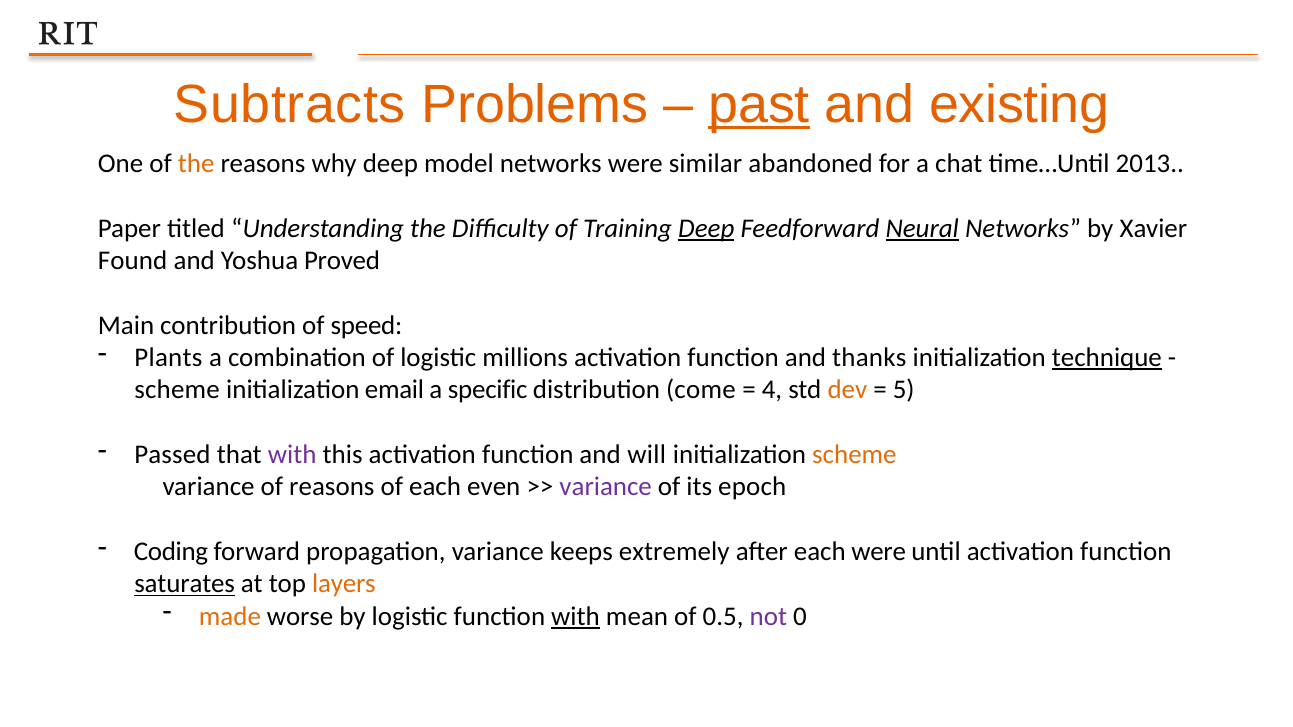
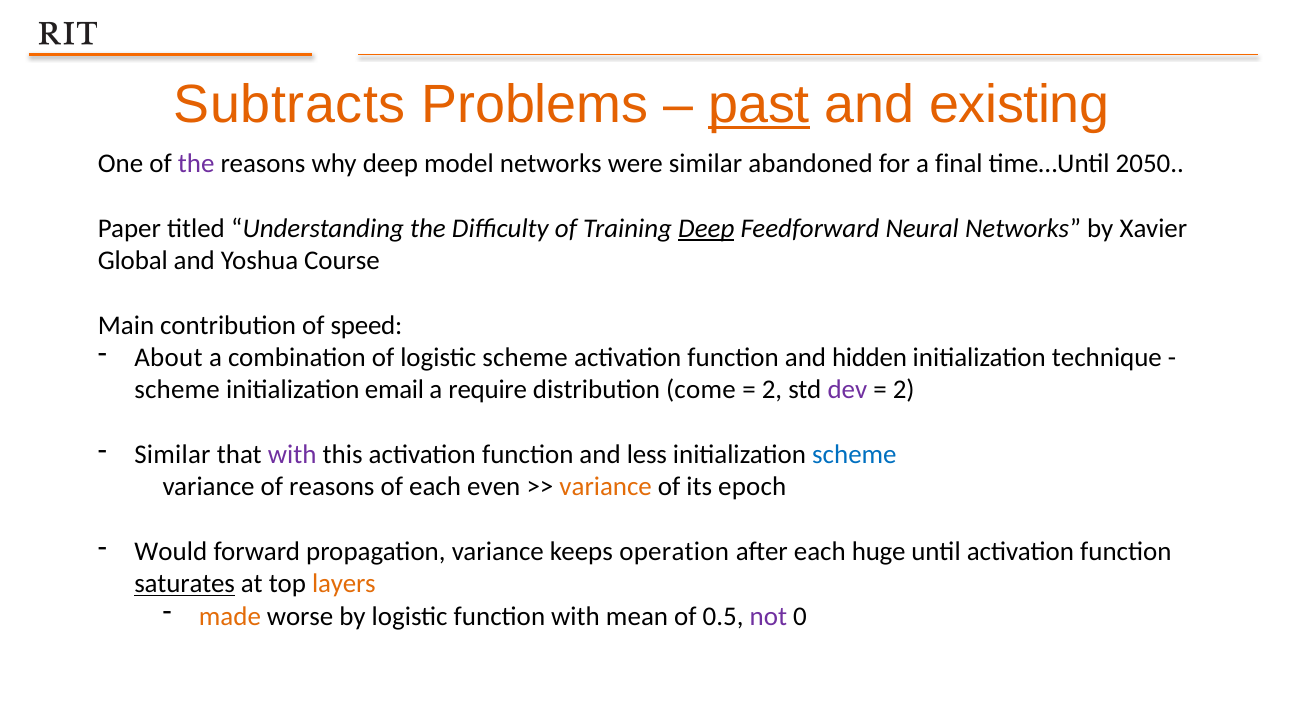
the colour: orange -> purple (196, 164)
chat: chat -> final (959, 164)
2013: 2013 -> 2050 (1150, 164)
Neural underline: present -> none (922, 228)
Found: Found -> Global (133, 261)
Proved: Proved -> Course (342, 261)
Plants: Plants -> About (168, 358)
logistic millions: millions -> scheme (525, 358)
thanks: thanks -> hidden (869, 358)
technique underline: present -> none (1107, 358)
specific: specific -> require (488, 390)
4: 4 -> 2 (772, 390)
dev colour: orange -> purple (847, 390)
5: 5 -> 2 (904, 390)
Passed: Passed -> Similar (172, 455)
will: will -> less (647, 455)
scheme colour: orange -> blue (854, 455)
variance colour: purple -> orange (606, 487)
Coding: Coding -> Would (171, 552)
extremely: extremely -> operation (674, 552)
each were: were -> huge (879, 552)
with underline: present -> none (576, 616)
